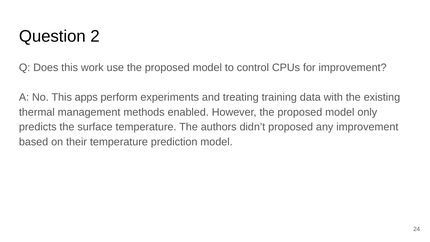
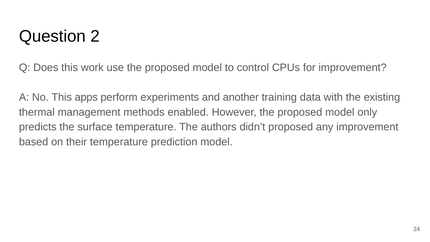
treating: treating -> another (241, 97)
